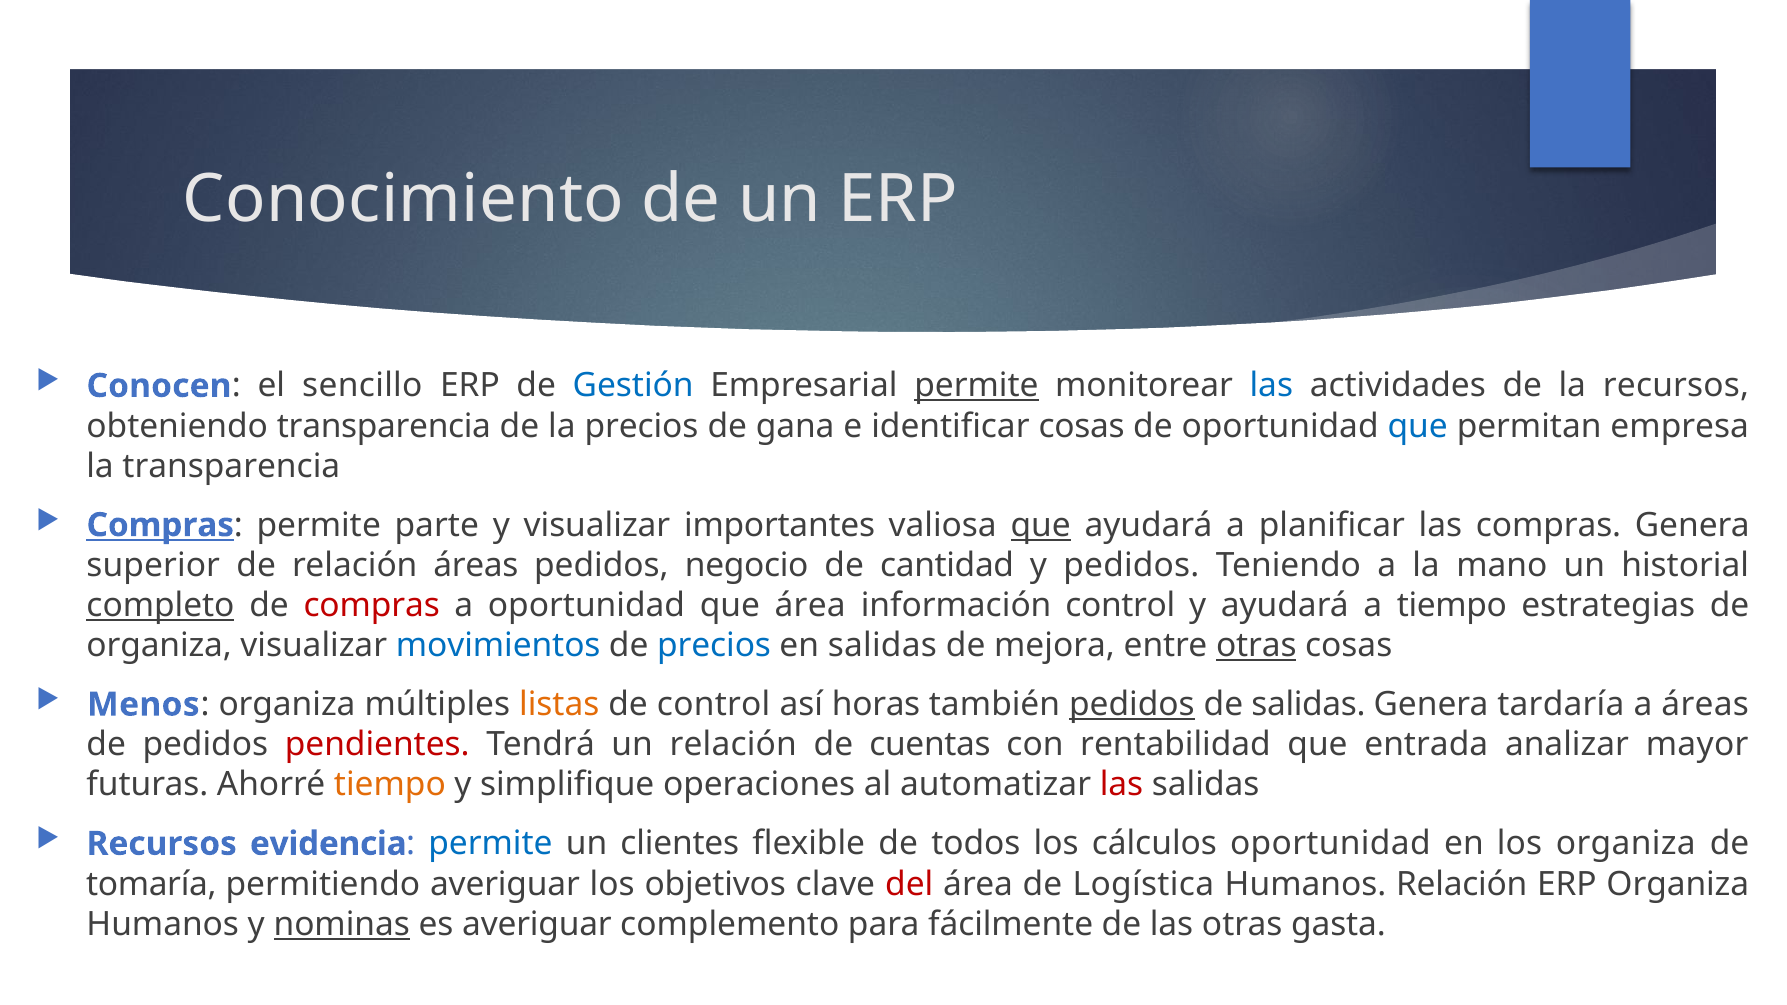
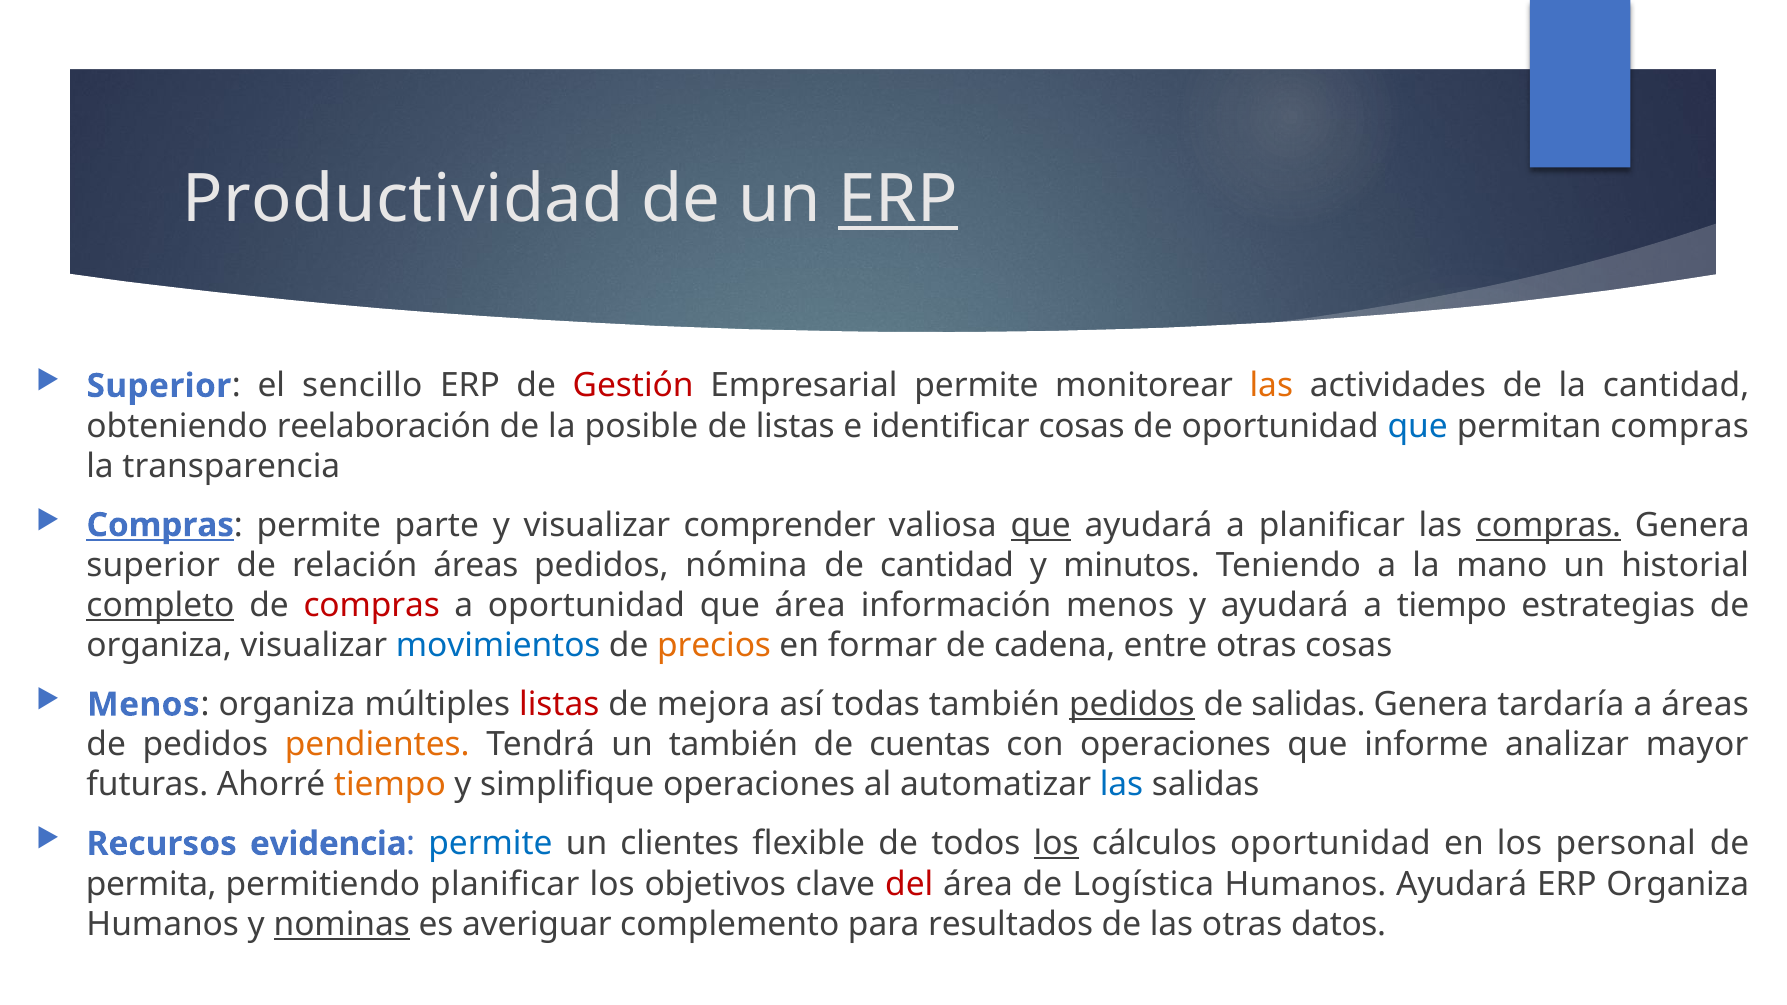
Conocimiento: Conocimiento -> Productividad (403, 199)
ERP underline: none -> present (898, 199)
Conocen: Conocen -> Superior (159, 386)
Gestión colour: blue -> red (633, 386)
permite underline: present -> none (976, 386)
las colour: blue -> orange (1271, 386)
la recursos: recursos -> cantidad (1676, 386)
obteniendo transparencia: transparencia -> reelaboración (384, 426)
la precios: precios -> posible (642, 426)
de gana: gana -> listas (795, 426)
permitan empresa: empresa -> compras (1680, 426)
importantes: importantes -> comprender (780, 525)
compras underline: none -> present (1549, 525)
negocio: negocio -> nómina (746, 565)
y pedidos: pedidos -> minutos (1132, 565)
información control: control -> menos (1120, 606)
precios colour: blue -> orange (714, 646)
en salidas: salidas -> formar (883, 646)
mejora: mejora -> cadena (1055, 646)
otras underline: present -> none (1256, 646)
listas colour: orange -> red (559, 705)
de control: control -> mejora (714, 705)
horas: horas -> todas (876, 705)
pendientes colour: red -> orange (377, 745)
un relación: relación -> también (733, 745)
con rentabilidad: rentabilidad -> operaciones (1176, 745)
entrada: entrada -> informe (1426, 745)
las colour: red -> blue (1122, 785)
los underline: none -> present (1056, 844)
los organiza: organiza -> personal (1626, 844)
tomaría: tomaría -> permita (151, 884)
permitiendo averiguar: averiguar -> planificar (505, 884)
Humanos Relación: Relación -> Ayudará (1462, 884)
fácilmente: fácilmente -> resultados (1011, 924)
gasta: gasta -> datos (1339, 924)
